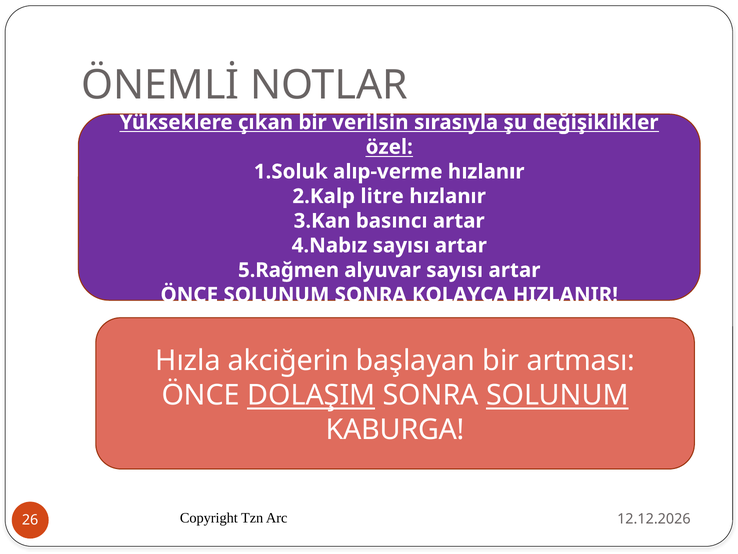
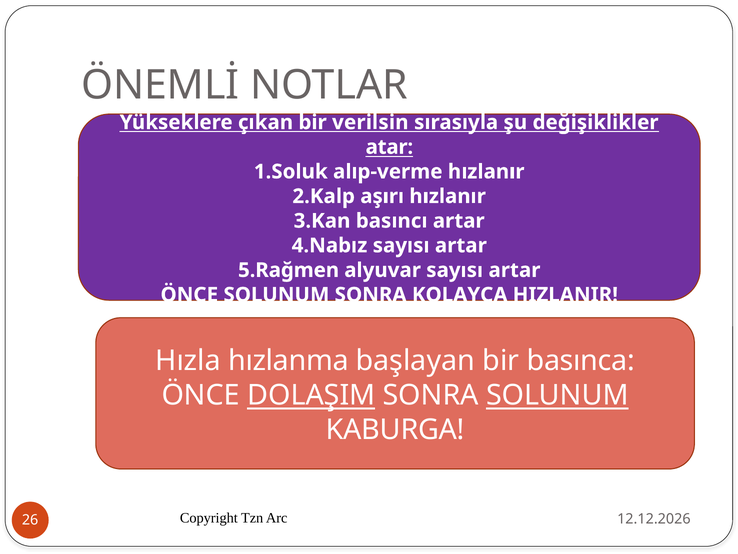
özel: özel -> atar (389, 147)
litre: litre -> aşırı (382, 196)
akciğerin: akciğerin -> hızlanma (288, 361)
artması: artması -> basınca (581, 361)
